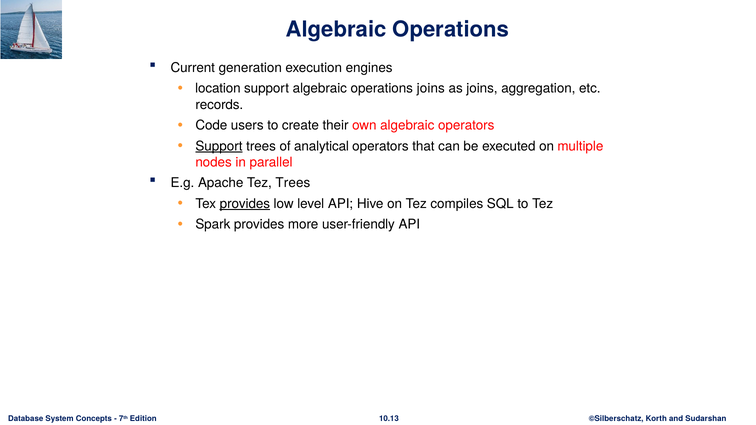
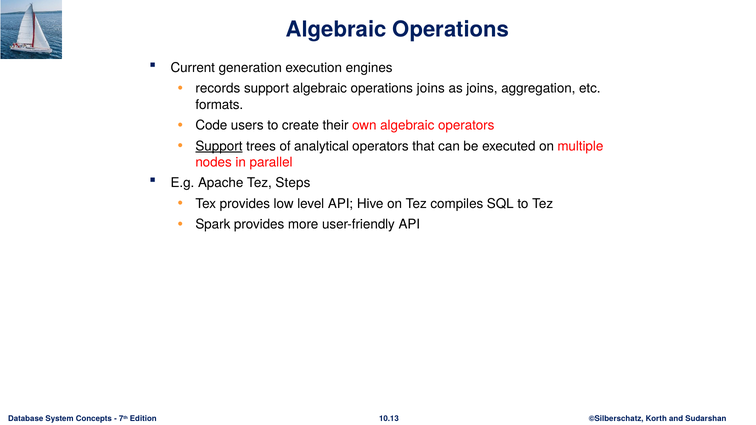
location: location -> records (218, 89)
records: records -> formats (219, 105)
Tez Trees: Trees -> Steps (293, 183)
provides underline: present -> none (245, 204)
